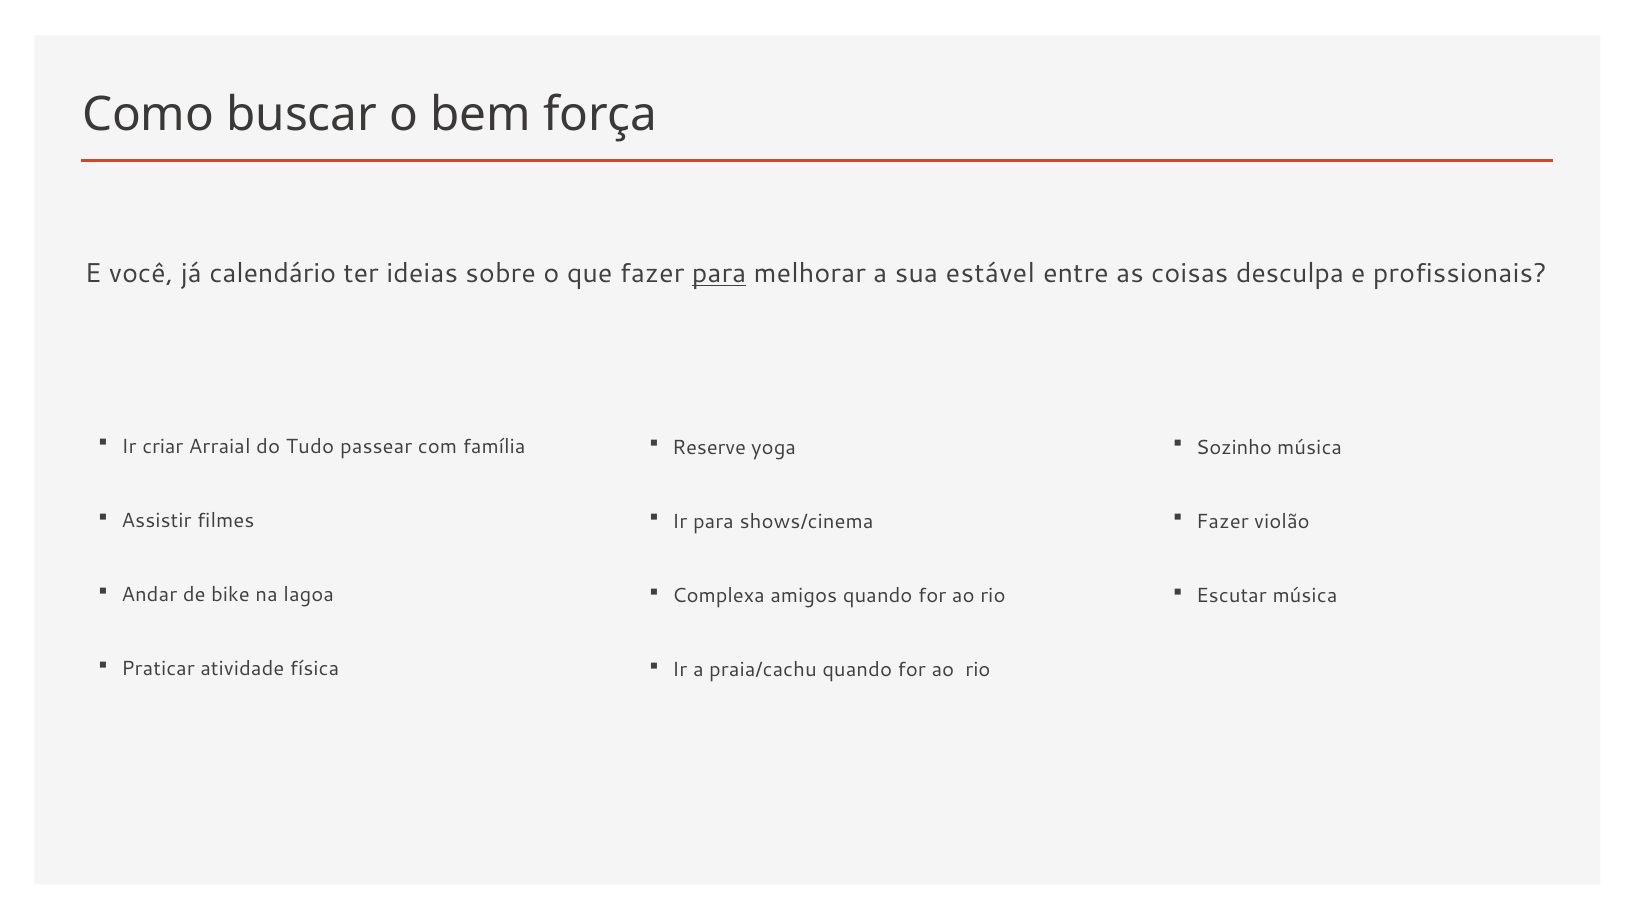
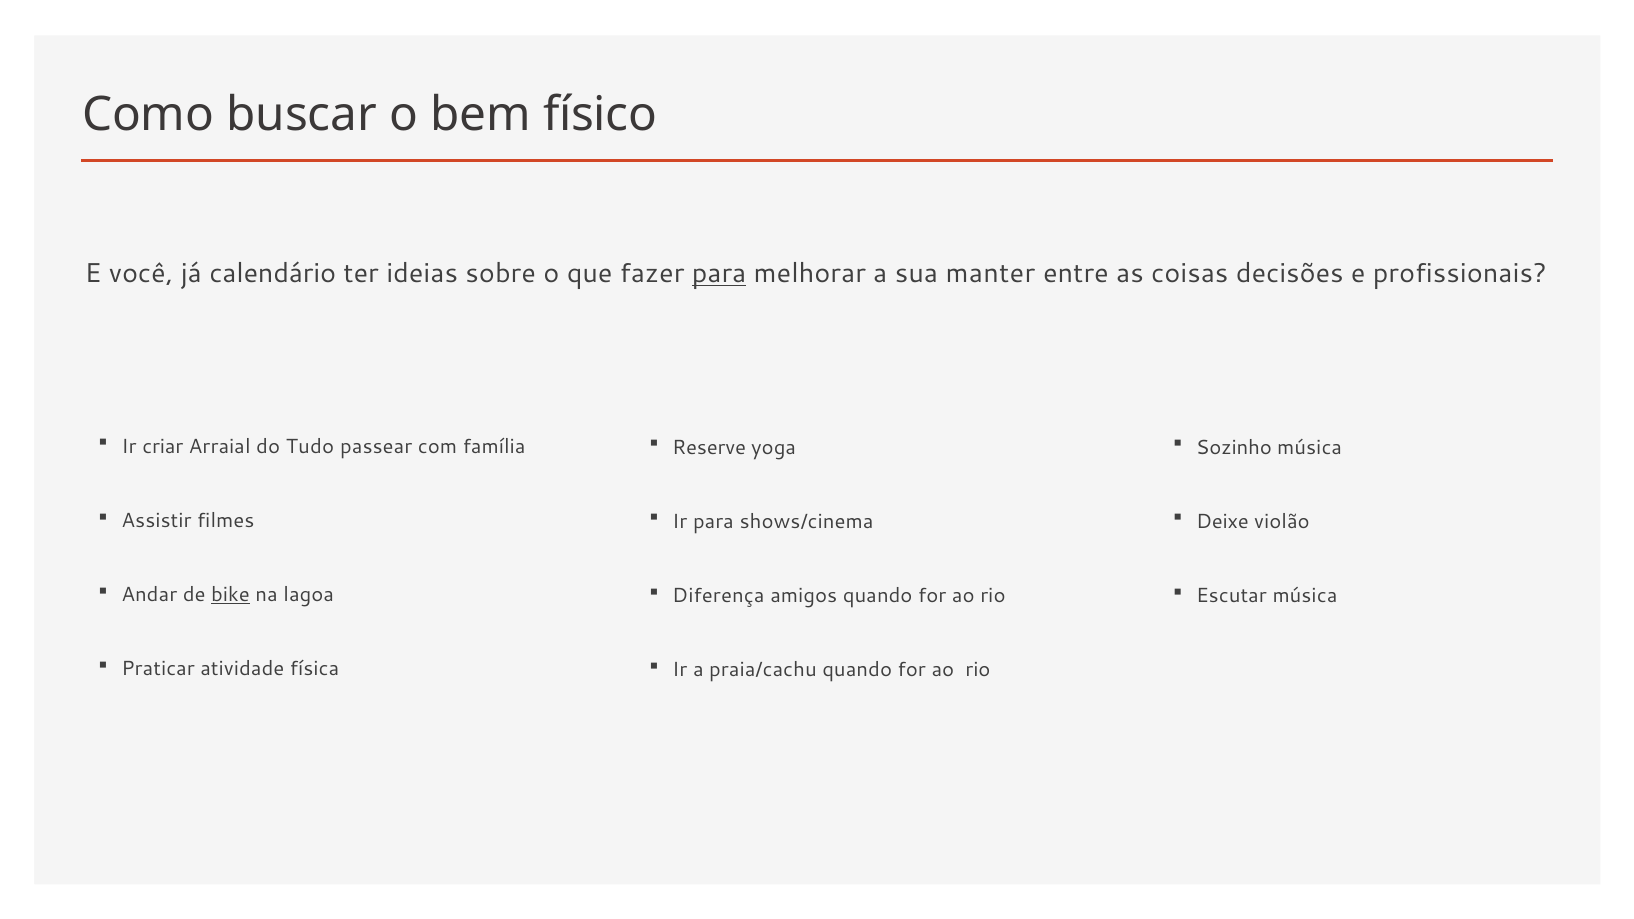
força: força -> físico (600, 114)
estável: estável -> manter (990, 274)
desculpa: desculpa -> decisões (1290, 274)
Fazer: Fazer -> Deixe (1222, 522)
bike underline: none -> present (231, 595)
Complexa: Complexa -> Diferença (718, 596)
